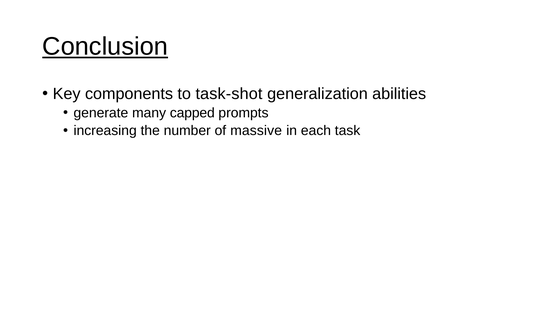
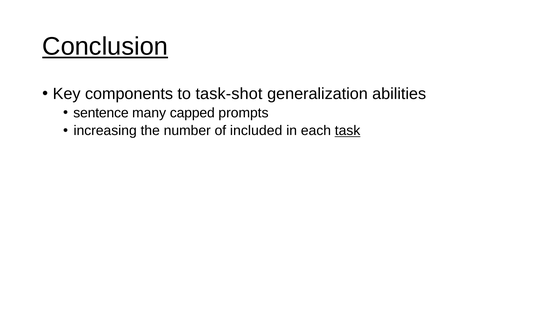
generate: generate -> sentence (101, 113)
massive: massive -> included (256, 131)
task underline: none -> present (348, 131)
